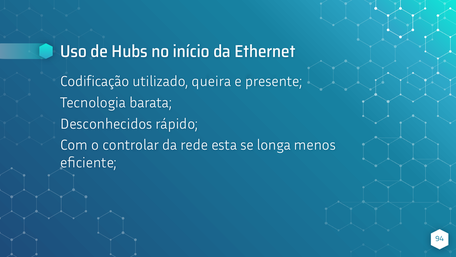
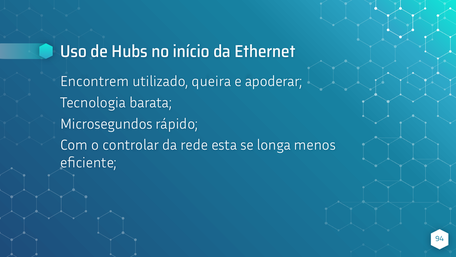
Codificação: Codificação -> Encontrem (95, 81)
presente: presente -> apoderar (274, 81)
Desconhecidos: Desconhecidos -> Microsegundos (106, 124)
